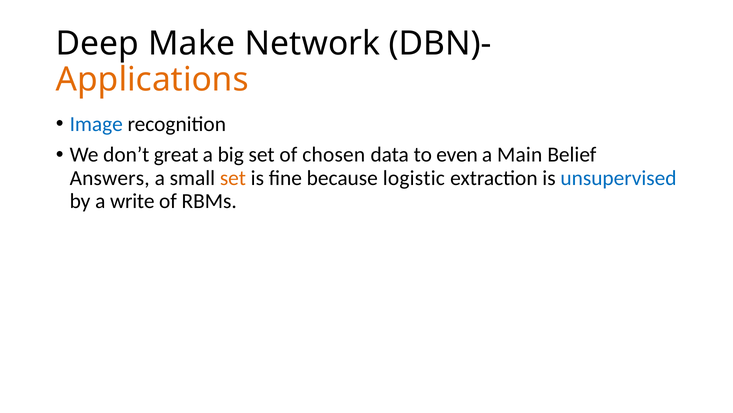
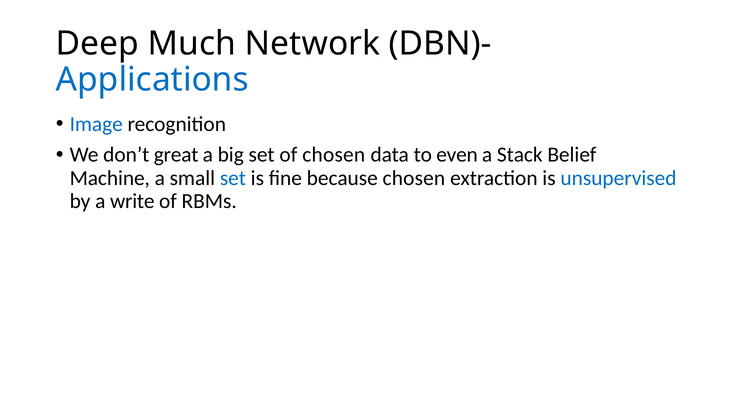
Make: Make -> Much (192, 43)
Applications colour: orange -> blue (152, 80)
Main: Main -> Stack (520, 155)
Answers: Answers -> Machine (110, 178)
set colour: orange -> blue (233, 178)
because logistic: logistic -> chosen (414, 178)
